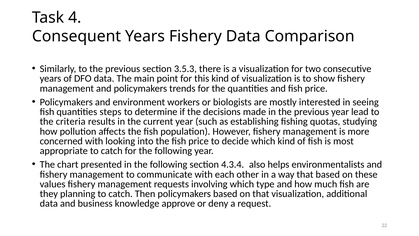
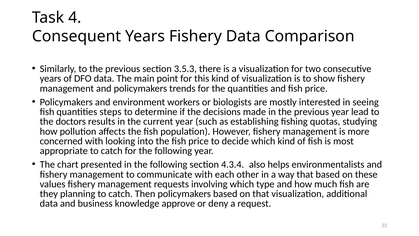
criteria: criteria -> doctors (71, 121)
